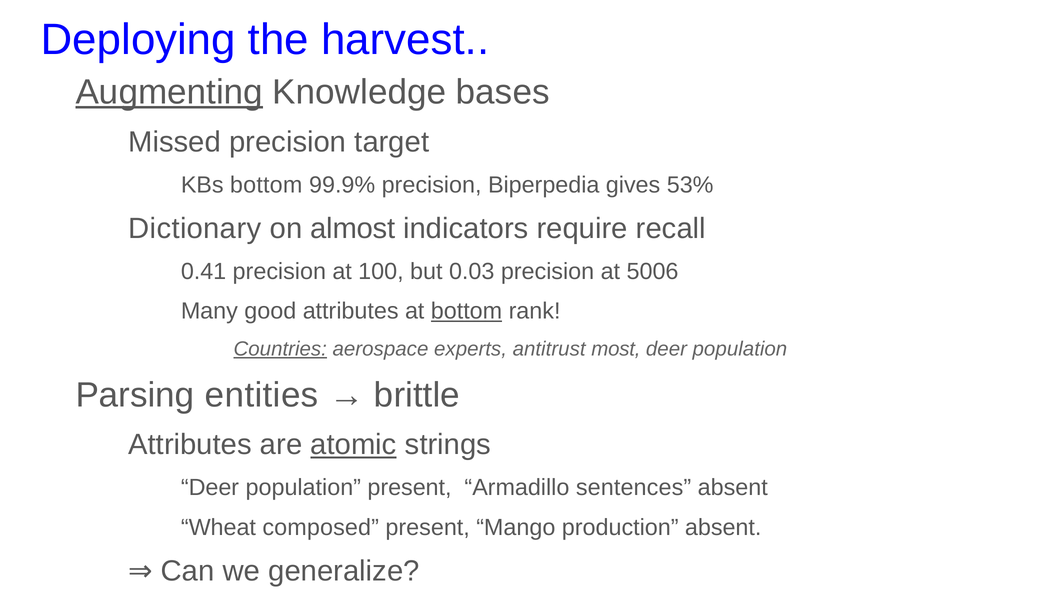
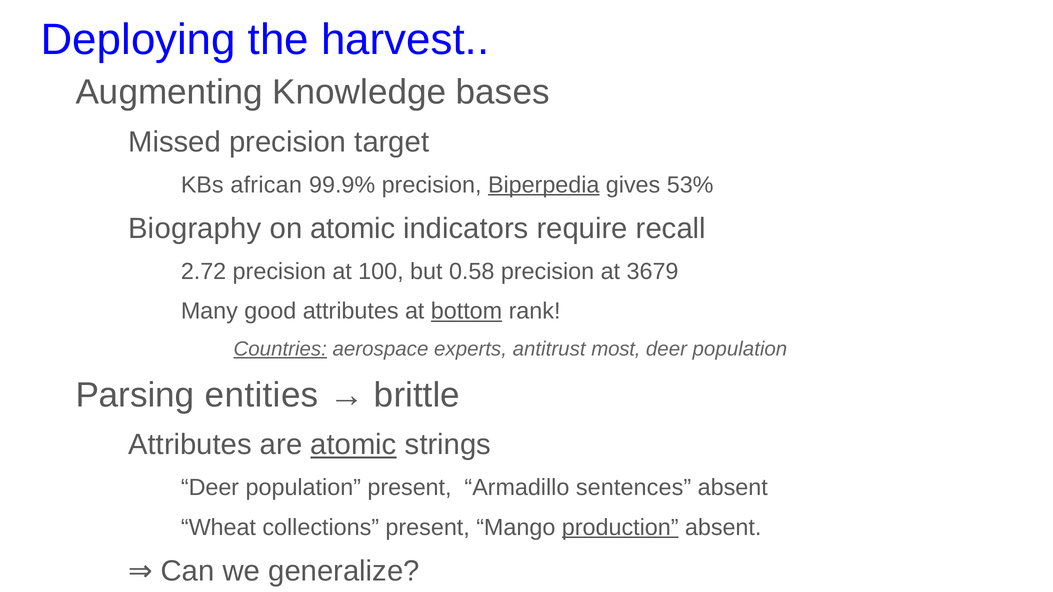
Augmenting underline: present -> none (169, 92)
KBs bottom: bottom -> african (266, 185)
Biperpedia underline: none -> present (544, 185)
Dictionary: Dictionary -> Biography (195, 229)
on almost: almost -> atomic (353, 229)
0.41: 0.41 -> 2.72 (204, 272)
0.03: 0.03 -> 0.58 (472, 272)
5006: 5006 -> 3679 (653, 272)
composed: composed -> collections (321, 528)
production underline: none -> present (620, 528)
